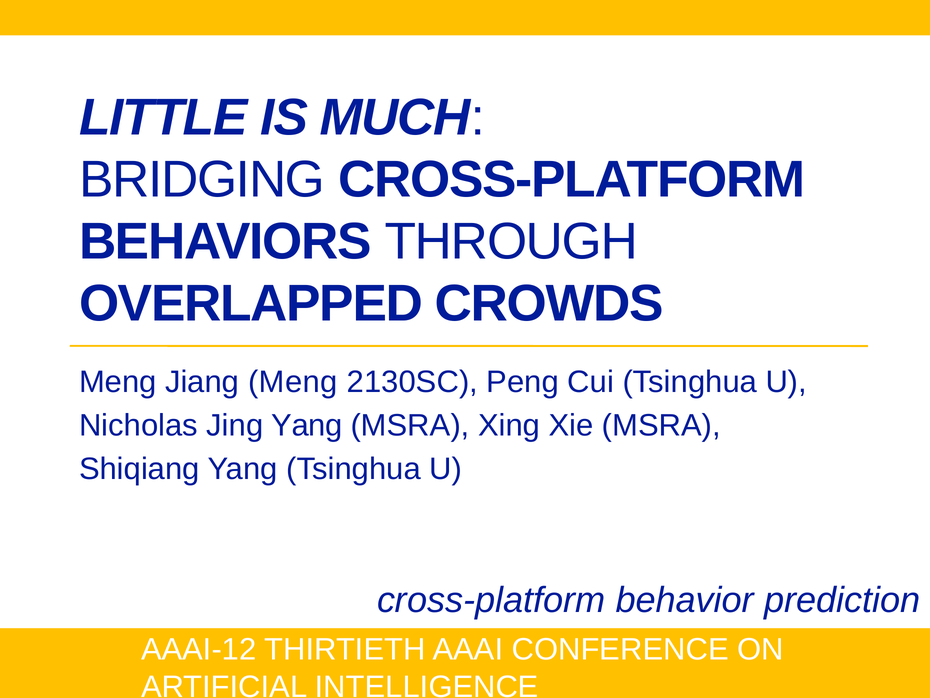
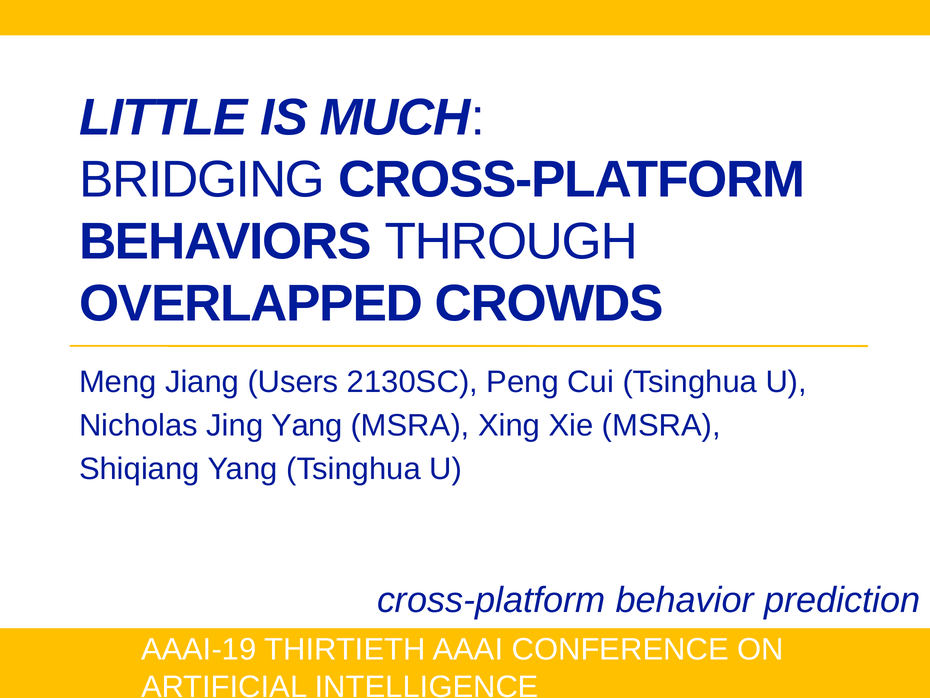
Jiang Meng: Meng -> Users (293, 382)
AAAI-12: AAAI-12 -> AAAI-19 (199, 649)
